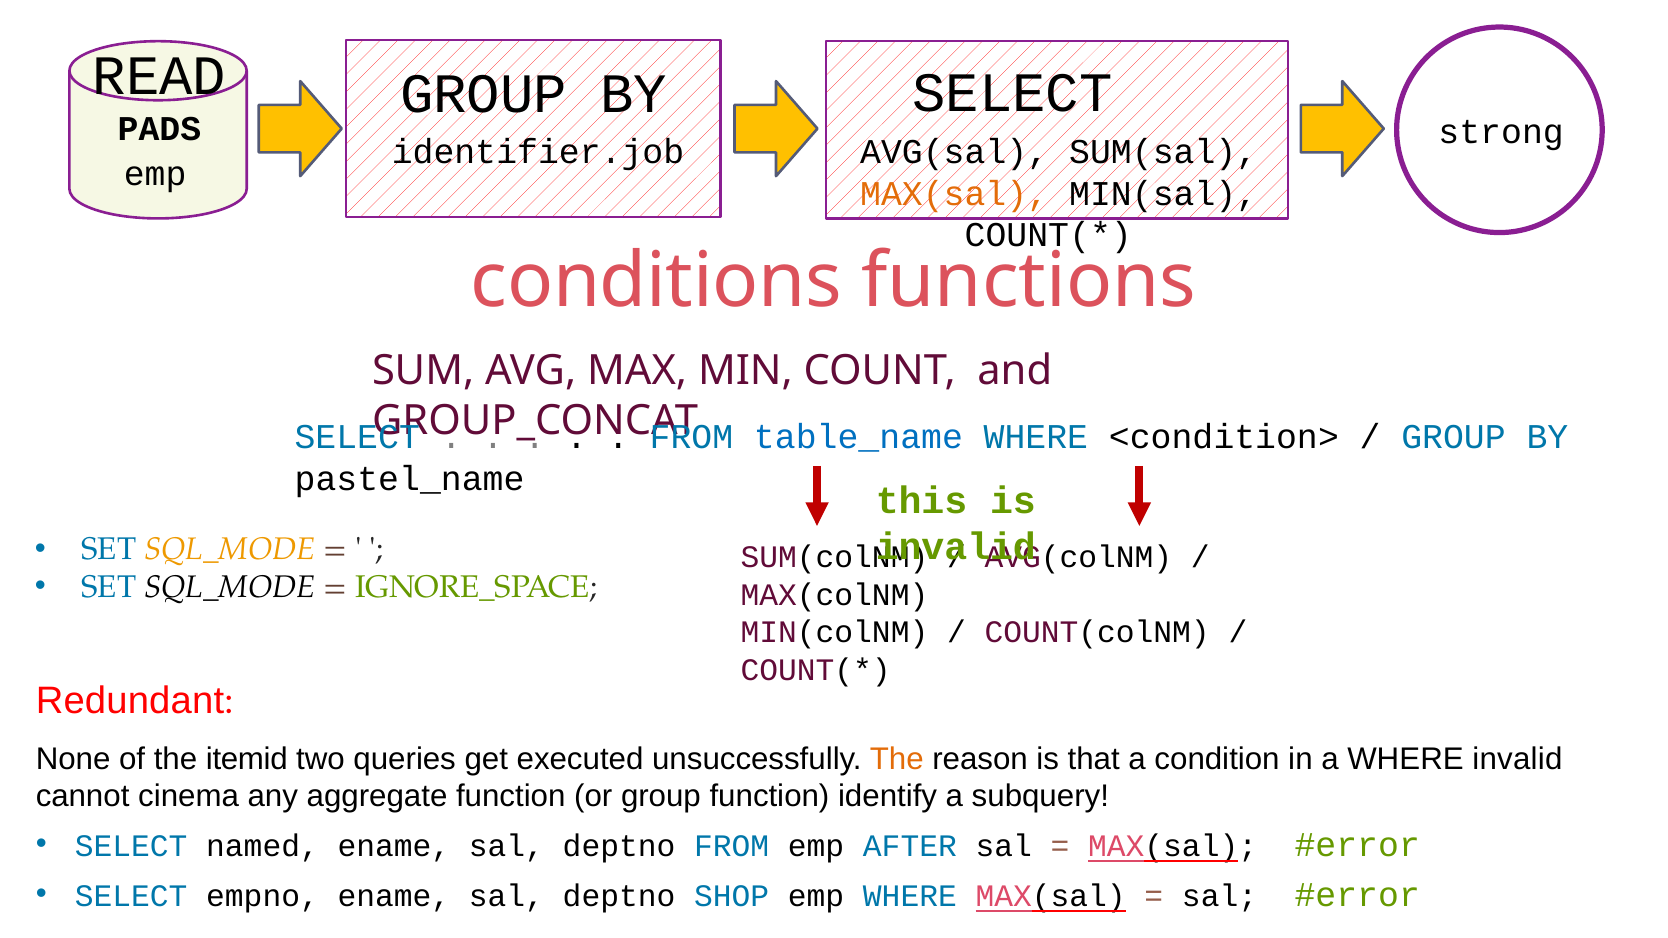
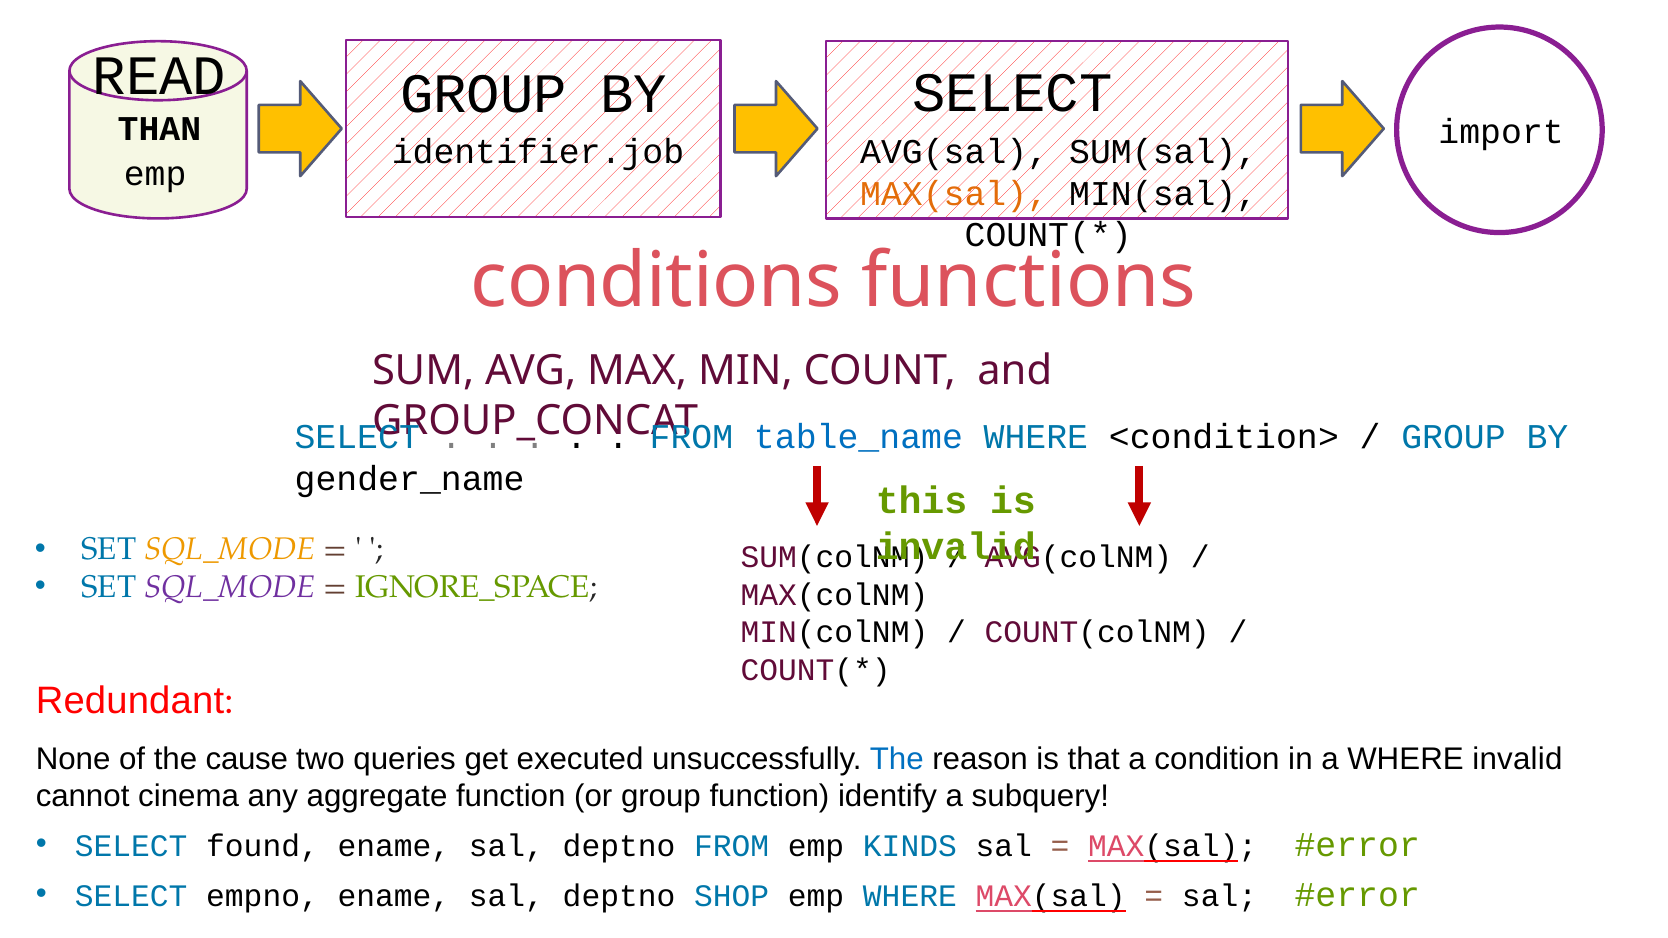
PADS: PADS -> THAN (159, 129)
strong: strong -> import (1501, 132)
pastel_name: pastel_name -> gender_name (410, 479)
SQL_MODE colour: black -> purple (230, 587)
itemid: itemid -> cause (247, 759)
The colour: orange -> blue (897, 759)
named: named -> found (263, 846)
AFTER: AFTER -> KINDS (910, 846)
